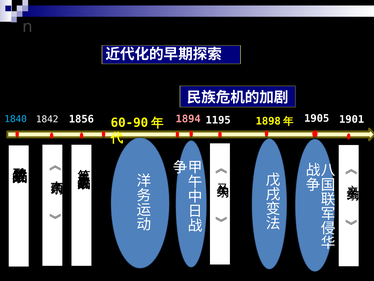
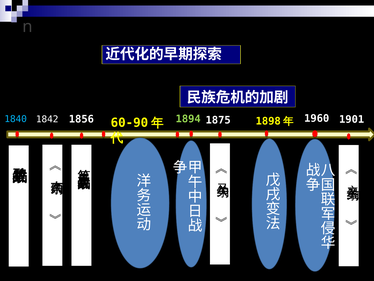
1905: 1905 -> 1960 (317, 118)
1894 colour: pink -> light green (188, 119)
1195: 1195 -> 1875 (218, 120)
